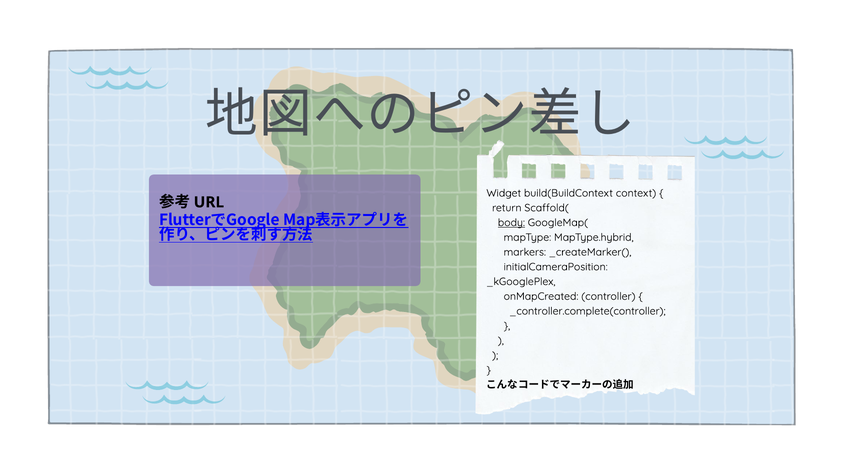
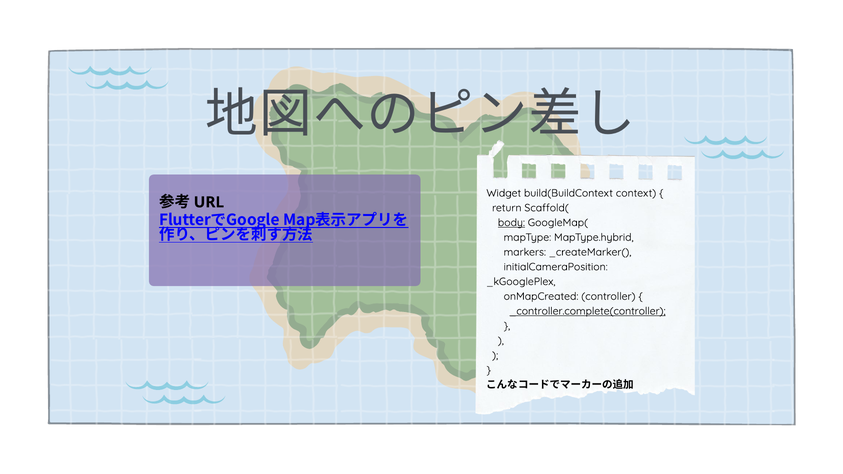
_controller.complete(controller underline: none -> present (587, 311)
